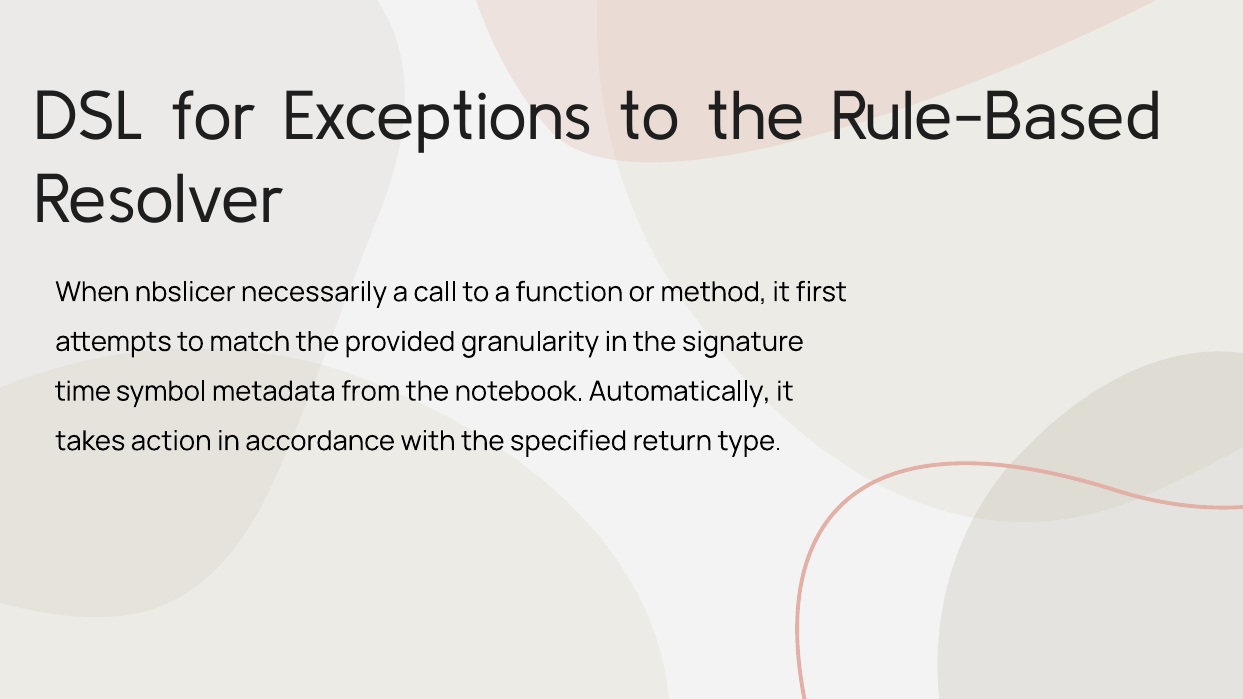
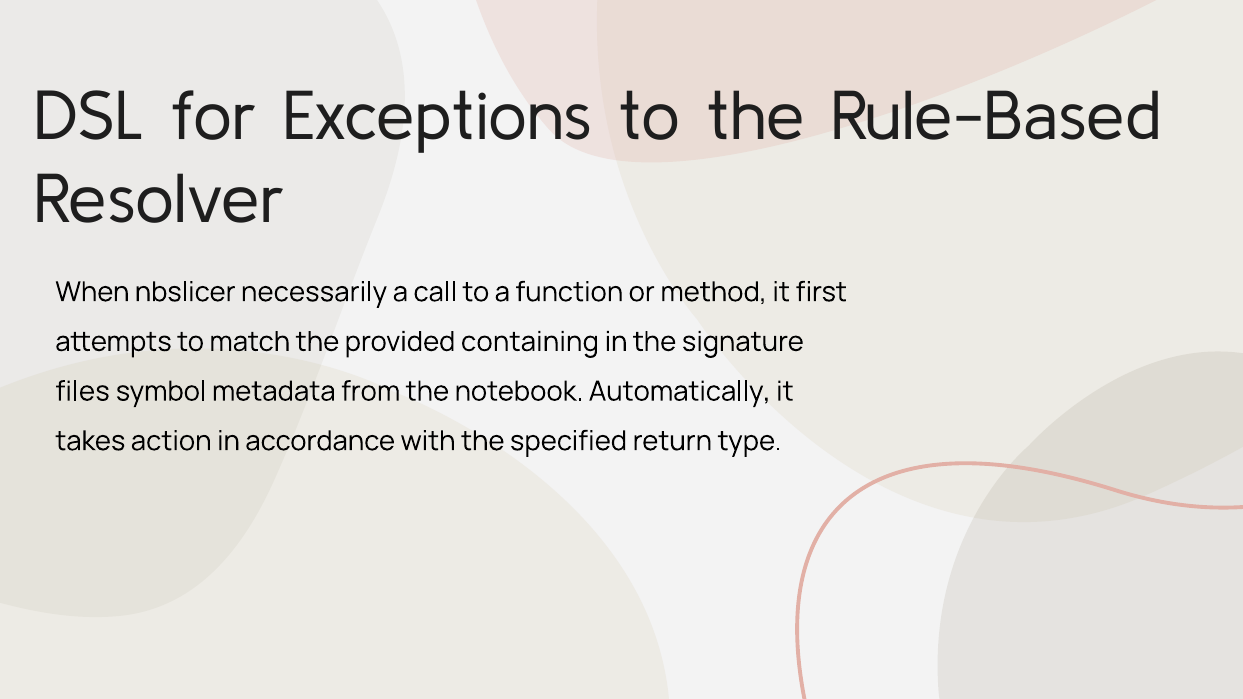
granularity: granularity -> containing (530, 342)
time: time -> files (83, 392)
